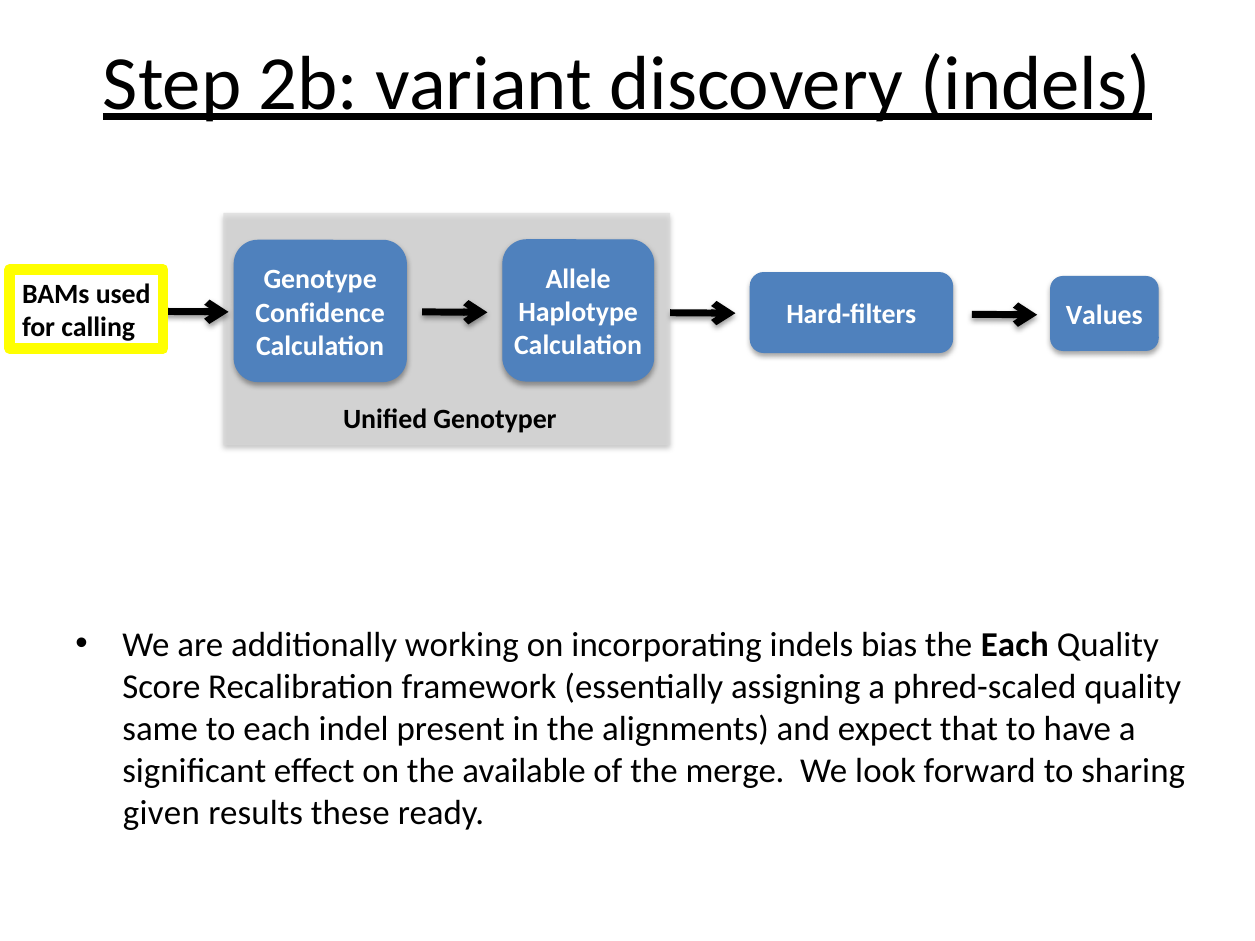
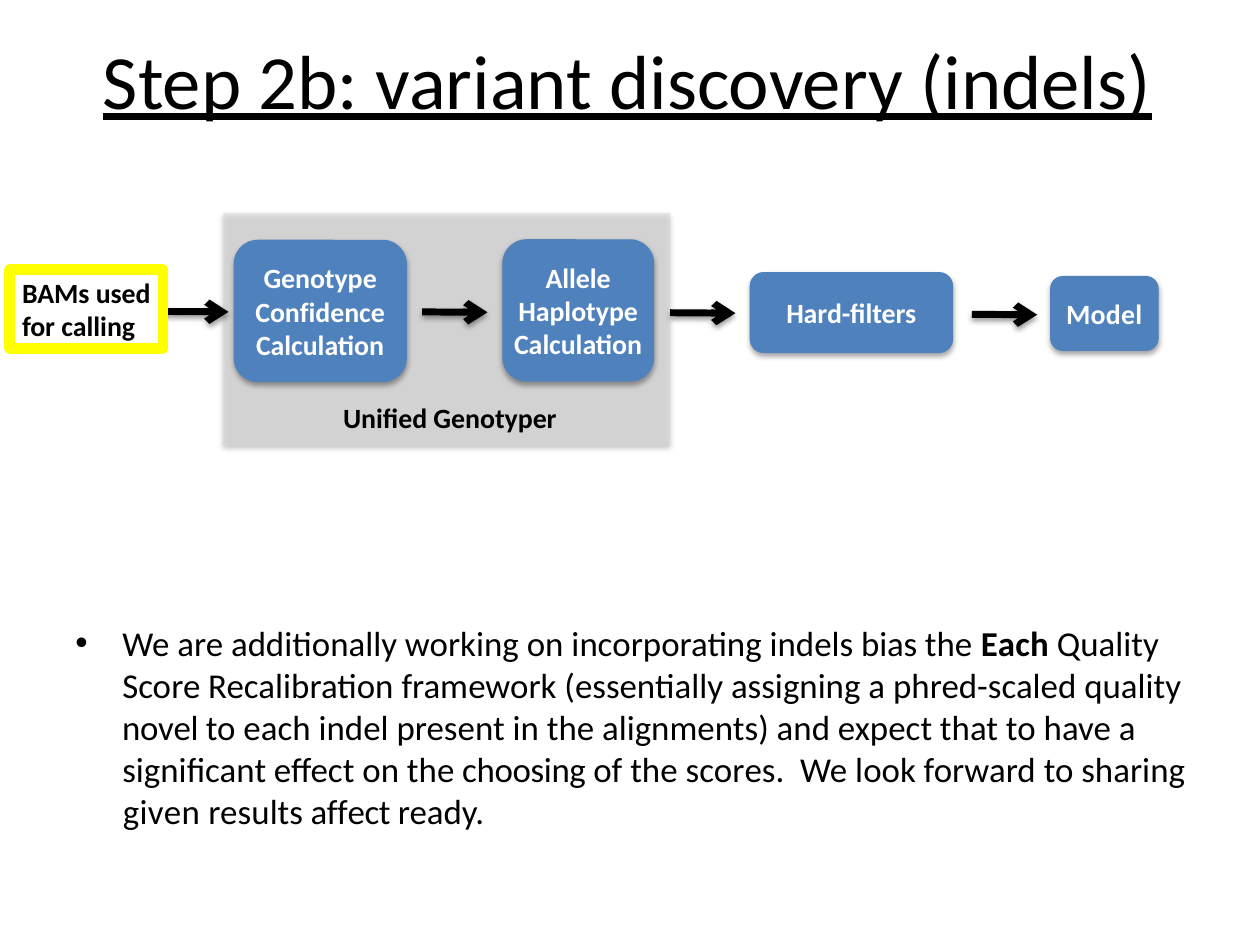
Values: Values -> Model (1104, 315)
same: same -> novel (160, 729)
available: available -> choosing (524, 771)
merge: merge -> scores (735, 771)
these: these -> affect (351, 813)
